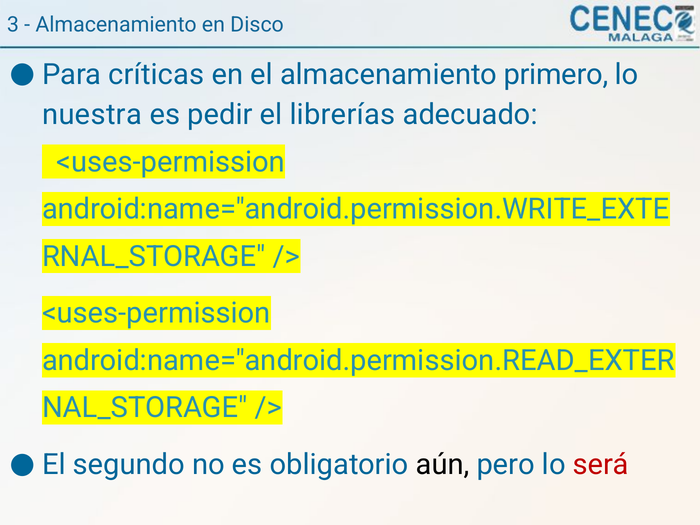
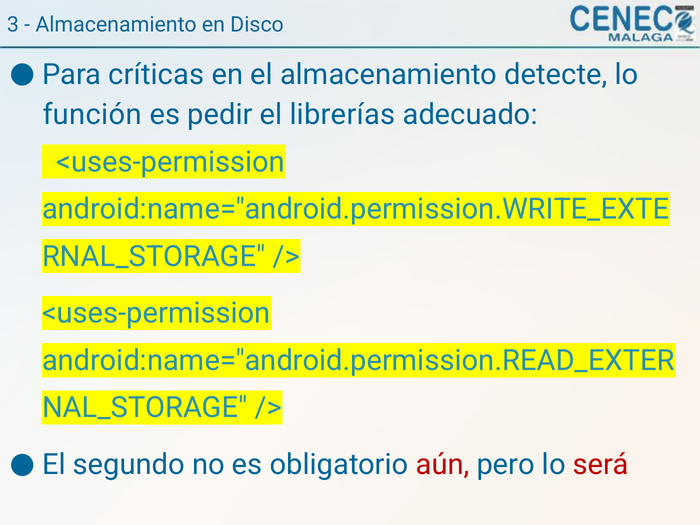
primero: primero -> detecte (556, 74)
nuestra: nuestra -> función (92, 115)
aún colour: black -> red (443, 465)
